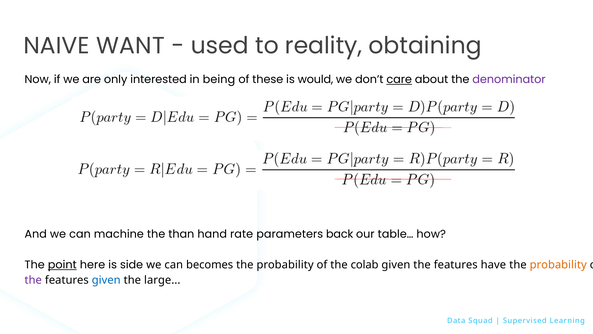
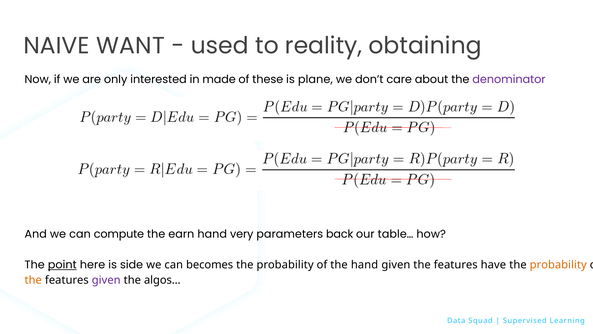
being: being -> made (219, 79)
would: would -> plane (315, 79)
care underline: present -> none (399, 79)
machine: machine -> compute (119, 234)
than: than -> earn (181, 234)
rate: rate -> very (242, 234)
the colab: colab -> hand (365, 264)
the colour: purple -> orange (33, 280)
given colour: blue -> purple (106, 280)
large: large -> algos (162, 280)
